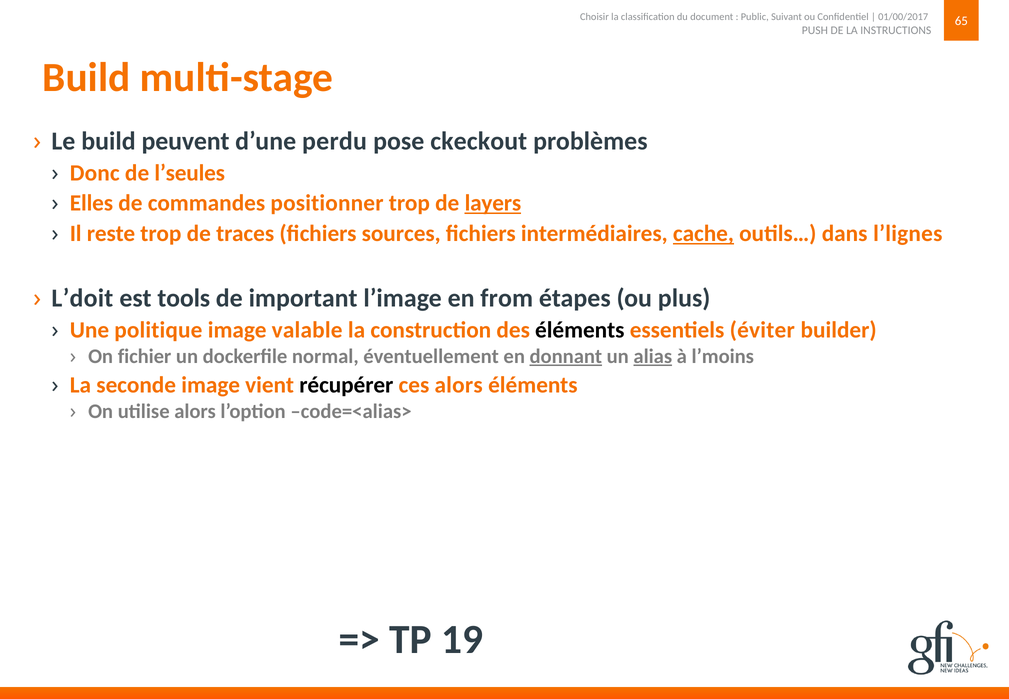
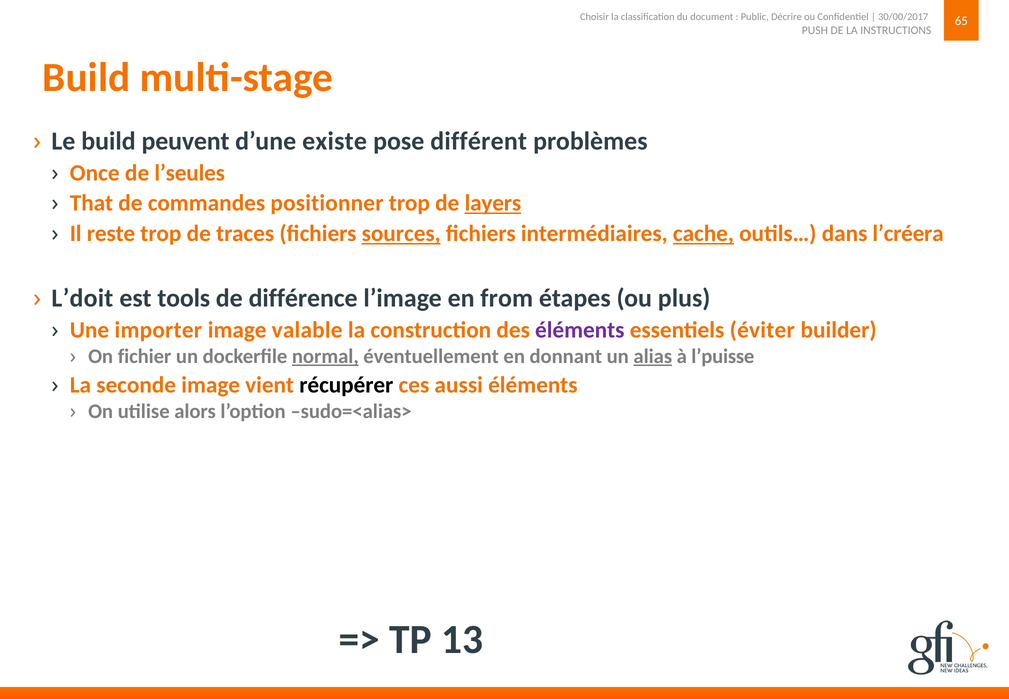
Suivant: Suivant -> Décrire (786, 17)
01/00/2017: 01/00/2017 -> 30/00/2017 (903, 17)
perdu: perdu -> existe (335, 141)
ckeckout: ckeckout -> différent (479, 141)
Donc: Donc -> Once (95, 173)
Elles: Elles -> That (91, 203)
sources underline: none -> present (401, 233)
l’lignes: l’lignes -> l’créera (908, 233)
important: important -> différence (303, 298)
politique: politique -> importer (158, 330)
éléments colour: black -> purple (580, 330)
normal underline: none -> present (325, 356)
donnant underline: present -> none (566, 356)
l’moins: l’moins -> l’puisse (723, 356)
ces alors: alors -> aussi (459, 385)
code=<alias>: code=<alias> -> sudo=<alias> (351, 411)
19: 19 -> 13 (462, 639)
